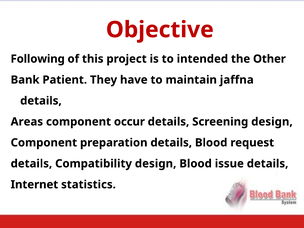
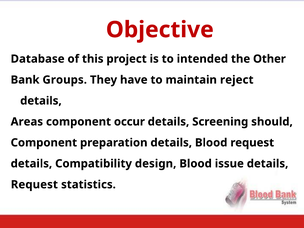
Following: Following -> Database (38, 59)
Patient: Patient -> Groups (65, 80)
jaffna: jaffna -> reject (237, 80)
Screening design: design -> should (272, 122)
Internet: Internet -> Request (34, 185)
